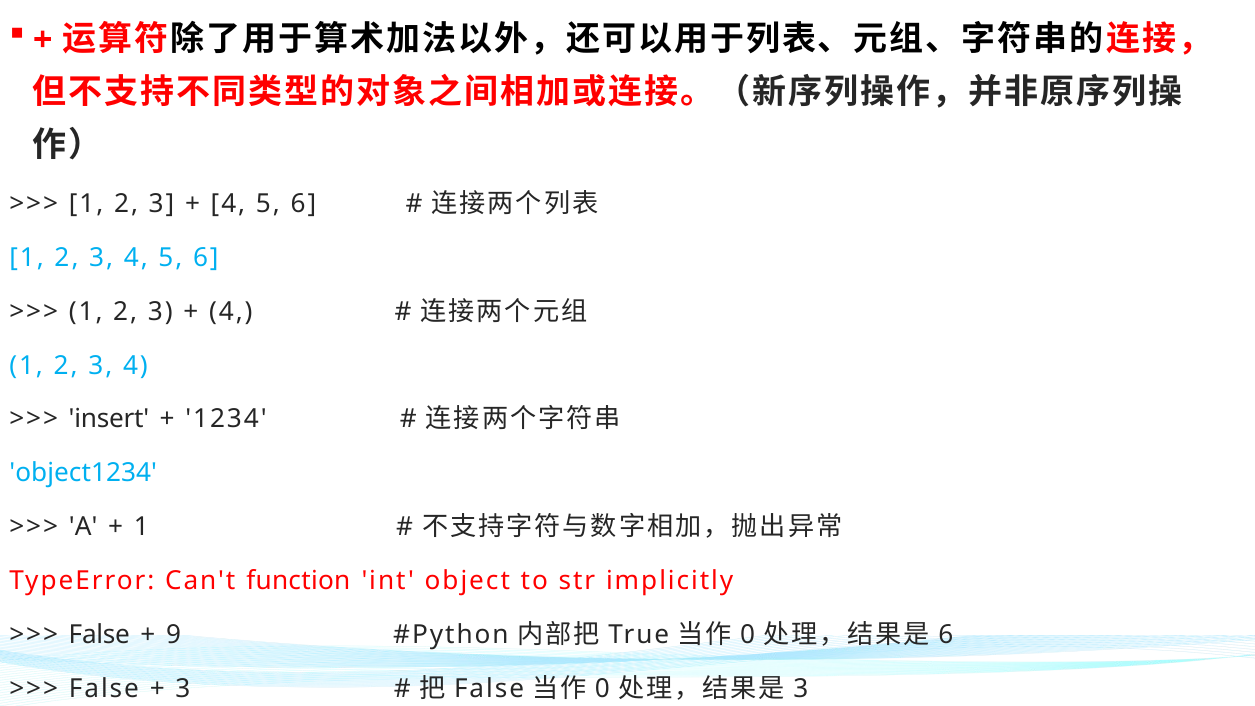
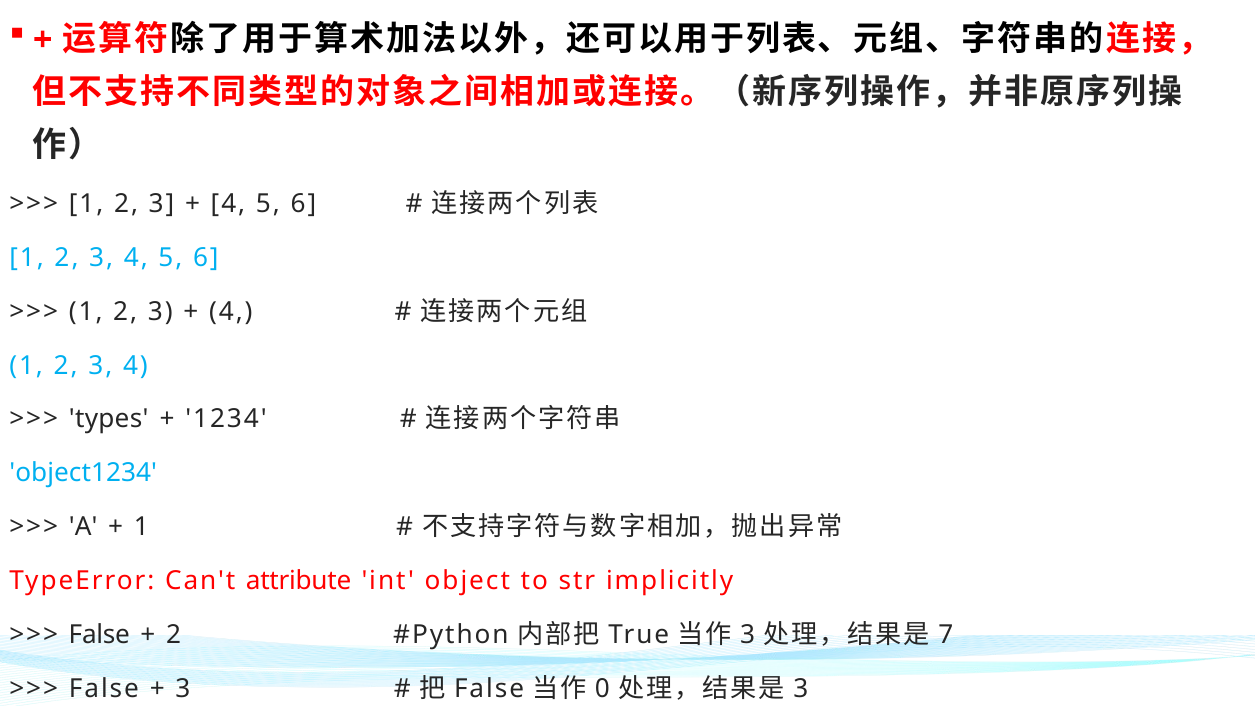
insert: insert -> types (109, 419)
function: function -> attribute (299, 581)
9: 9 -> 2 (174, 635)
0: 0 -> 3 (748, 635)
6: 6 -> 7 (946, 635)
